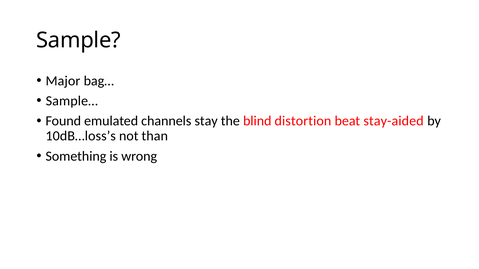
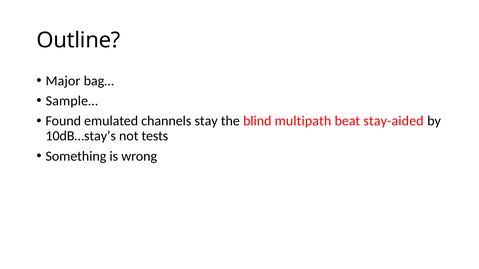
Sample: Sample -> Outline (78, 40)
distortion: distortion -> multipath (303, 121)
10dB…loss’s: 10dB…loss’s -> 10dB…stay’s (81, 136)
than: than -> tests (155, 136)
